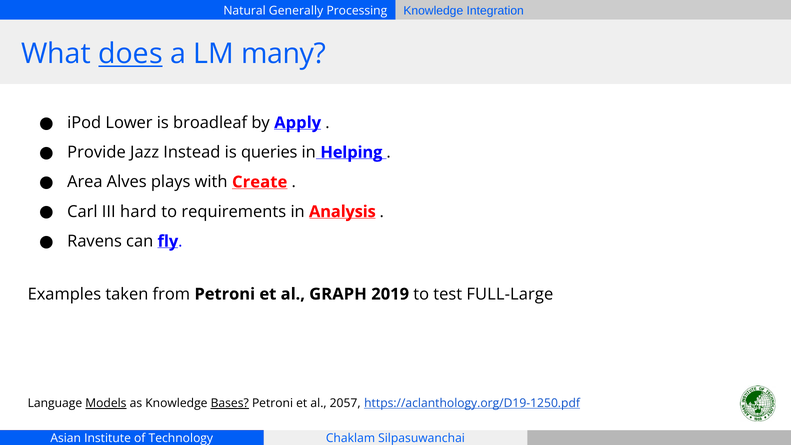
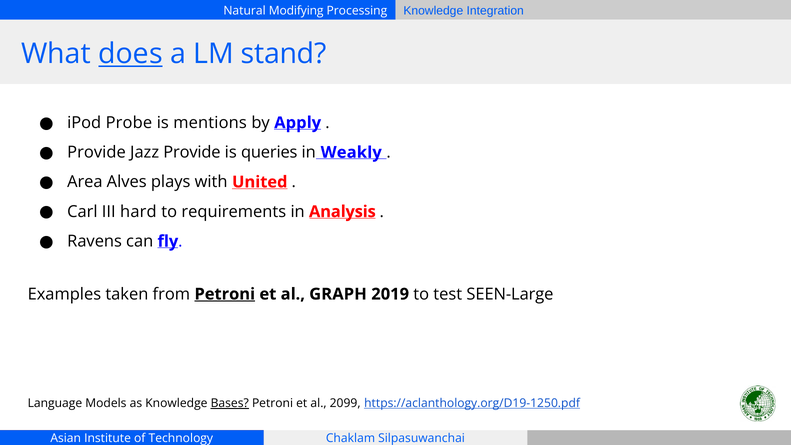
Generally: Generally -> Modifying (296, 11)
many: many -> stand (284, 54)
Lower: Lower -> Probe (129, 123)
broadleaf: broadleaf -> mentions (210, 123)
Jazz Instead: Instead -> Provide (192, 152)
Helping: Helping -> Weakly (351, 152)
Create: Create -> United (260, 182)
Petroni underline: none -> present (225, 294)
FULL-Large: FULL-Large -> SEEN-Large (510, 294)
Models underline: present -> none (106, 403)
2057: 2057 -> 2099 (345, 403)
